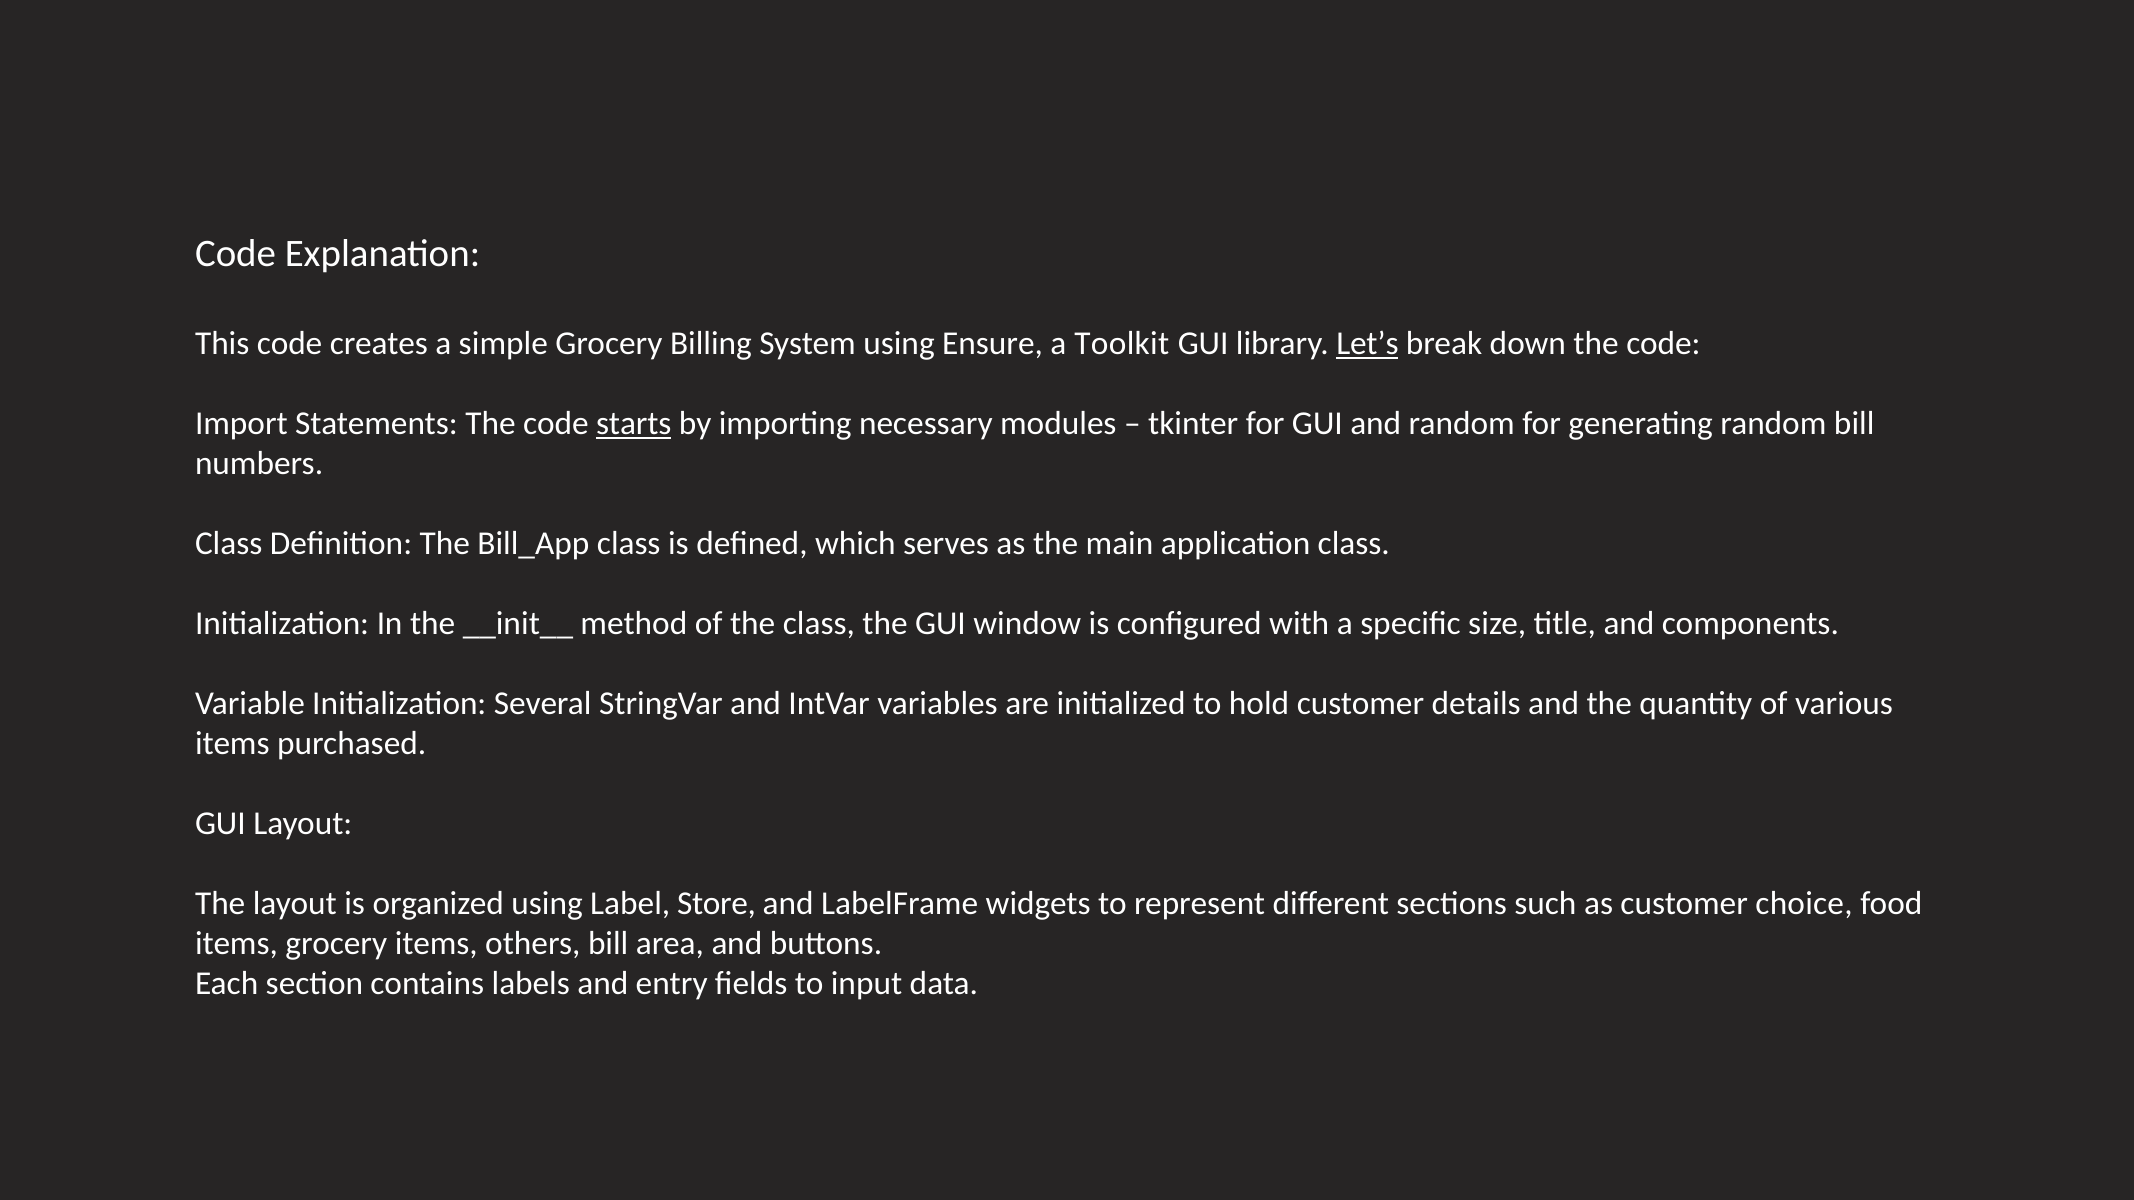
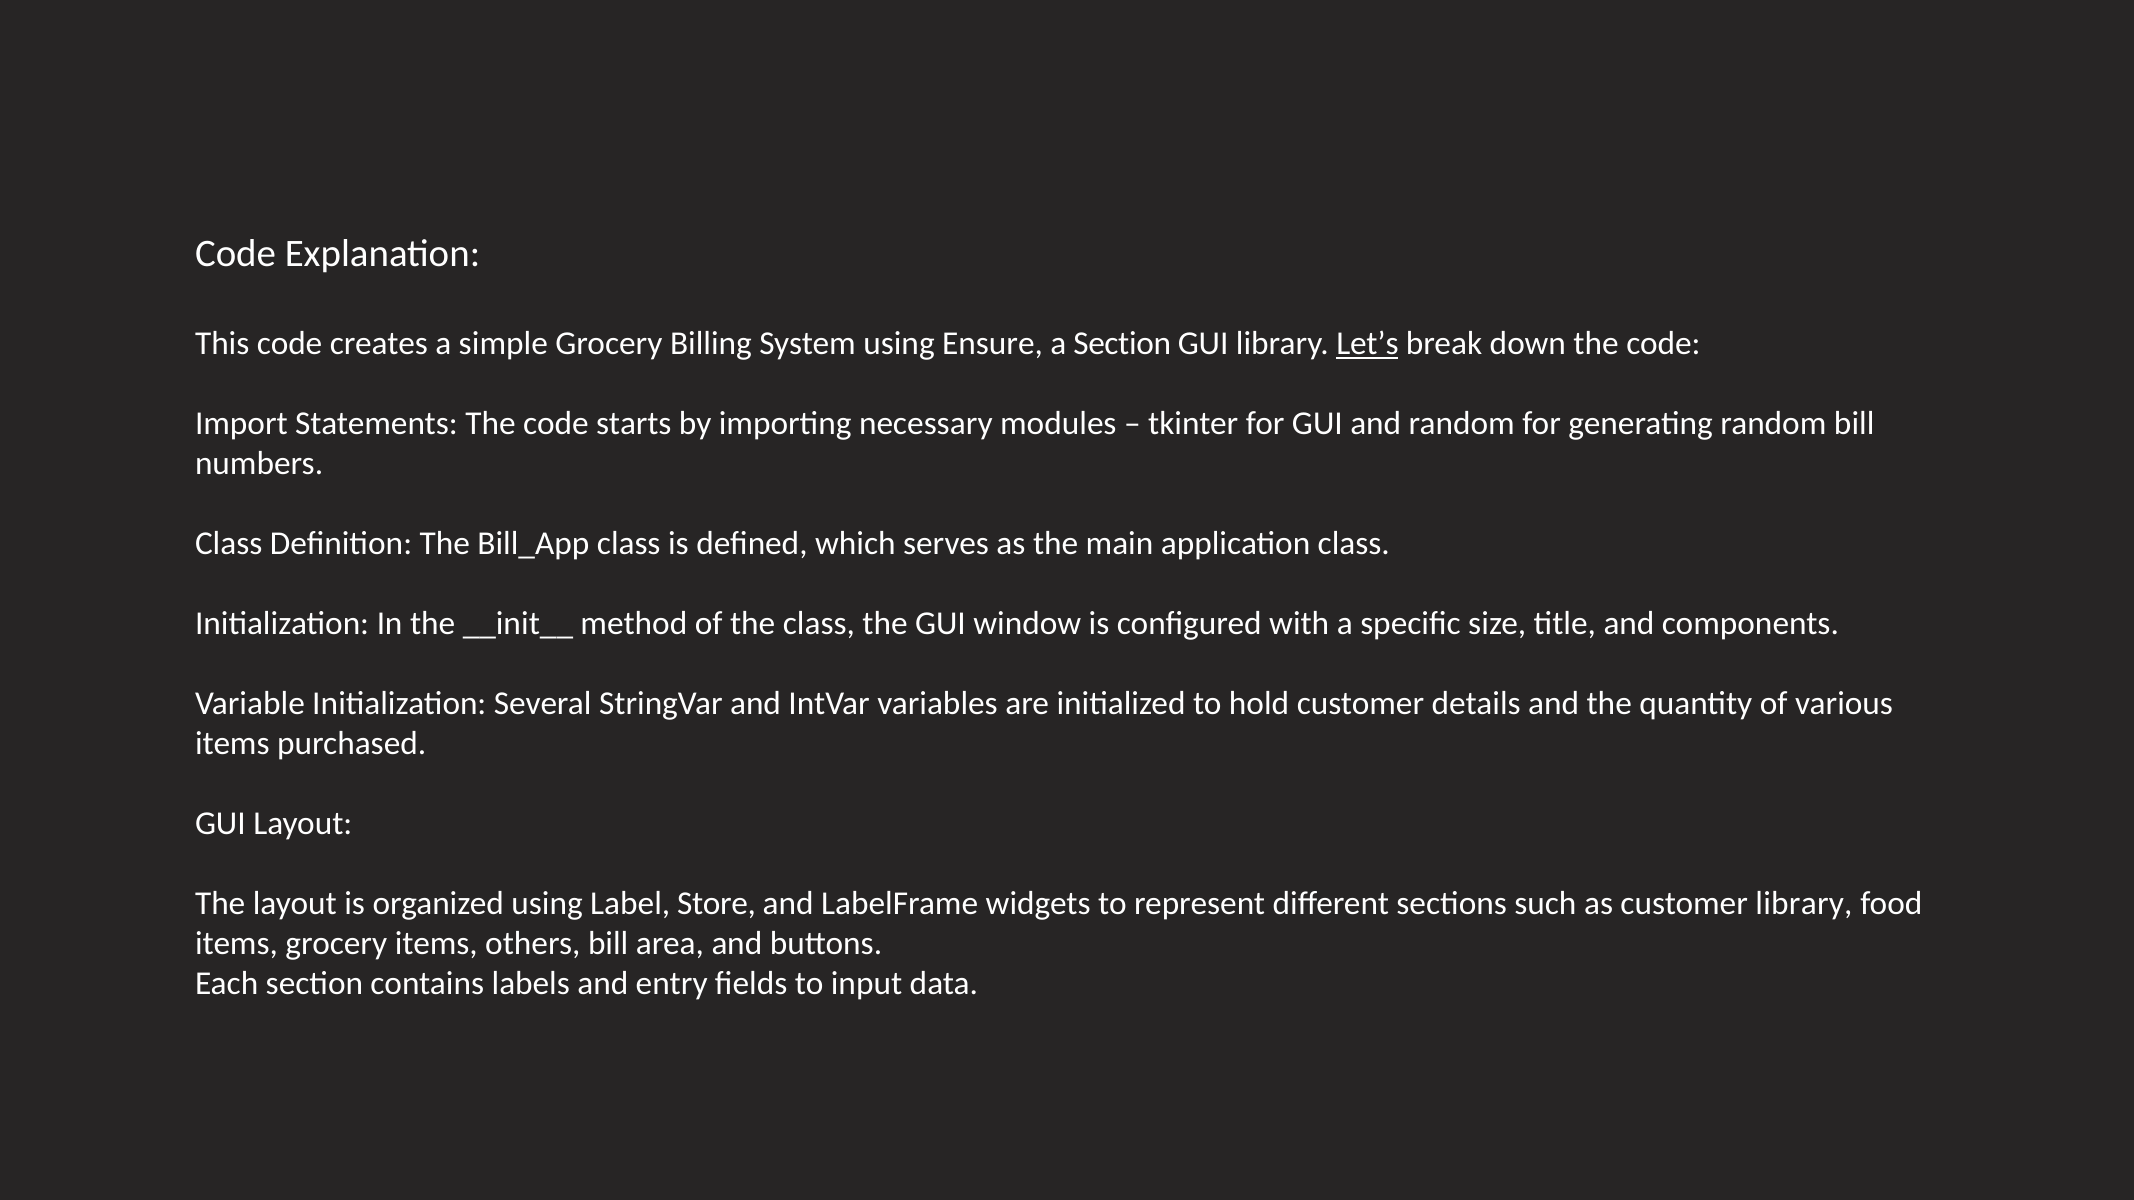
a Toolkit: Toolkit -> Section (1122, 343)
starts underline: present -> none (634, 423)
customer choice: choice -> library (1804, 904)
